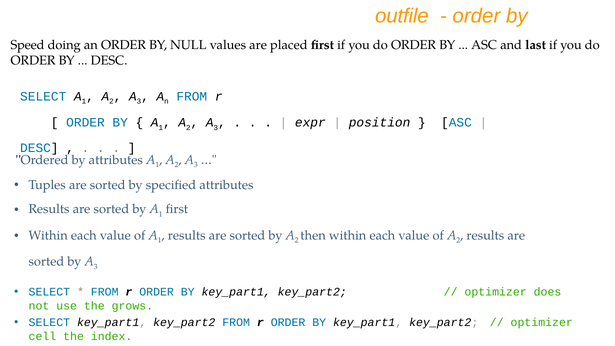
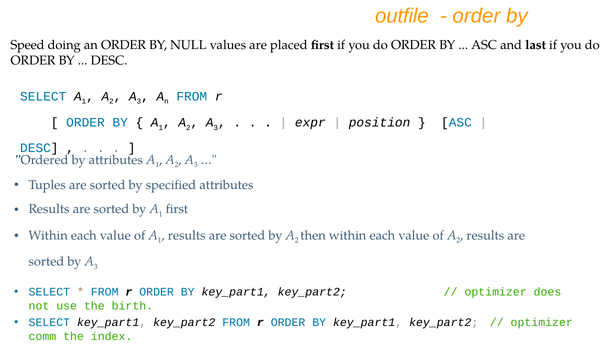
grows: grows -> birth (132, 306)
cell: cell -> comm (42, 336)
